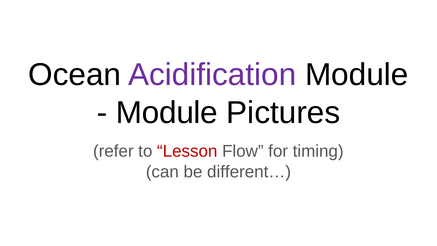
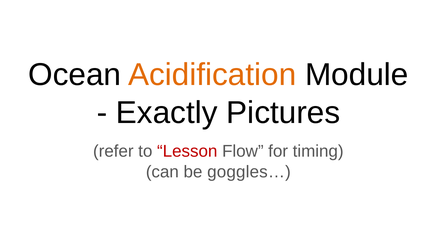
Acidification colour: purple -> orange (212, 75)
Module: Module -> Exactly (167, 113)
different…: different… -> goggles… (249, 172)
